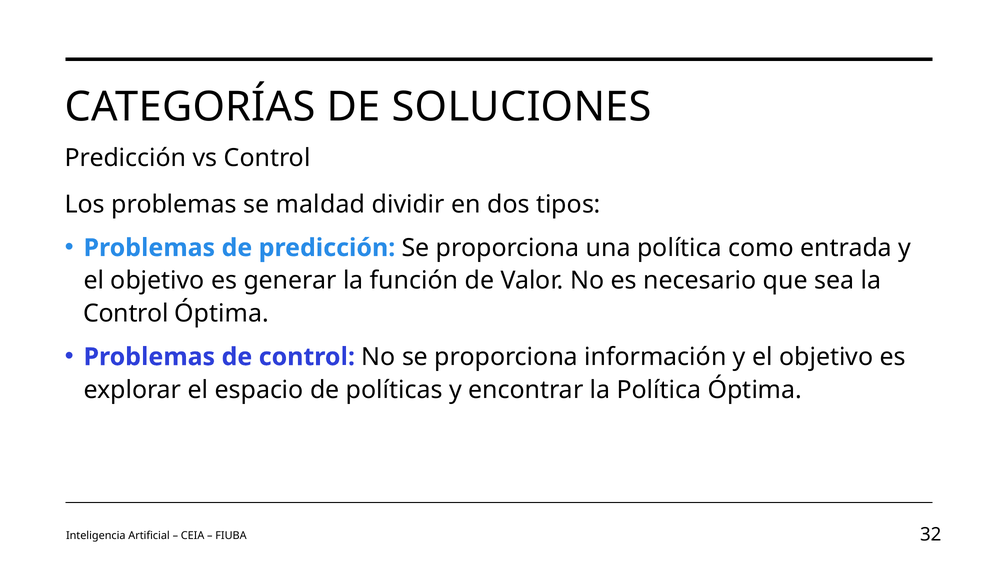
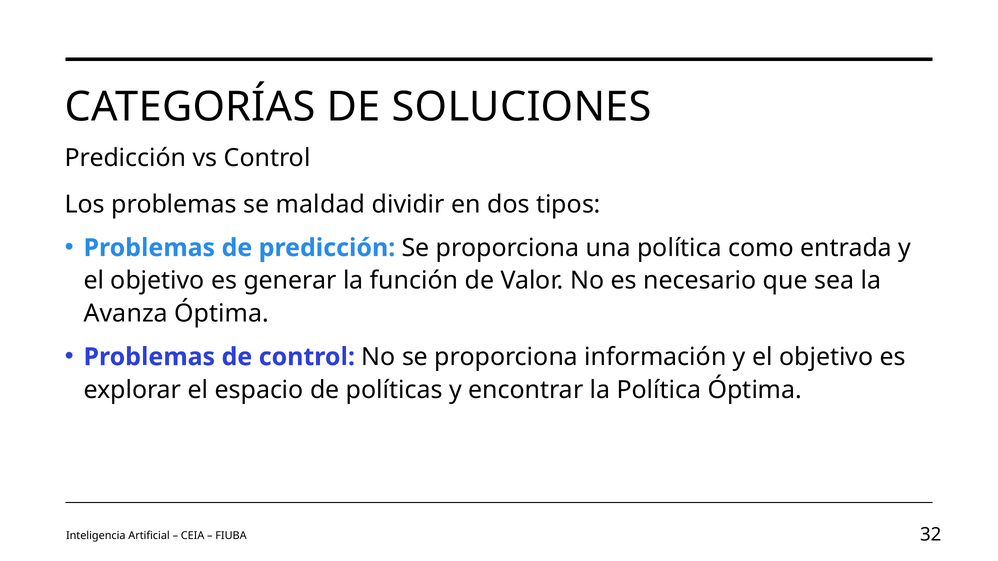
Control: Control -> Avanza (126, 314)
